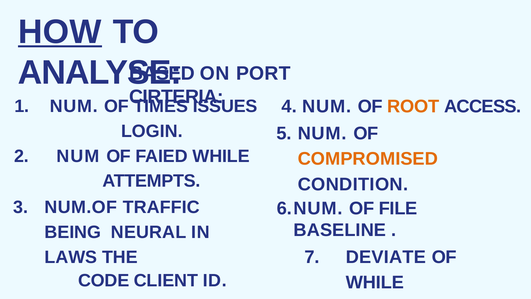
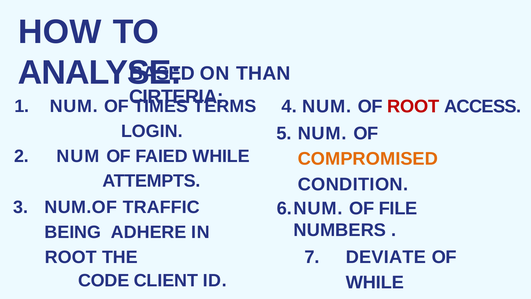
HOW underline: present -> none (60, 32)
PORT: PORT -> THAN (263, 73)
ROOT colour: orange -> red (413, 106)
ISSUES: ISSUES -> TERMS (225, 106)
BASELINE: BASELINE -> NUMBERS (340, 230)
NEURAL: NEURAL -> ADHERE (149, 232)
LAWS: LAWS -> ROOT (71, 257)
